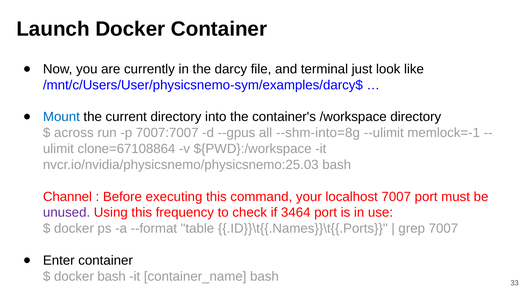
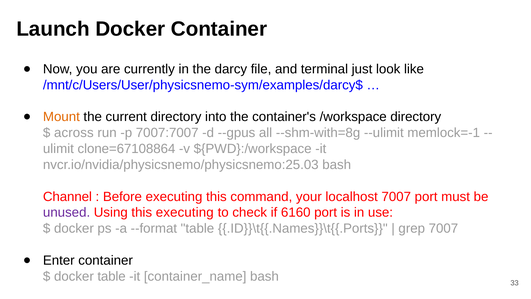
Mount colour: blue -> orange (61, 117)
--shm-into=8g: --shm-into=8g -> --shm-with=8g (318, 133)
this frequency: frequency -> executing (185, 212)
3464: 3464 -> 6160 (296, 212)
docker bash: bash -> table (112, 276)
